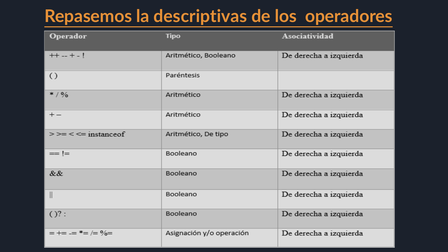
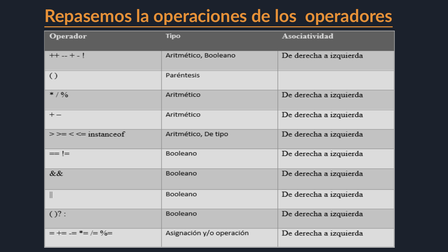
descriptivas: descriptivas -> operaciones (200, 17)
